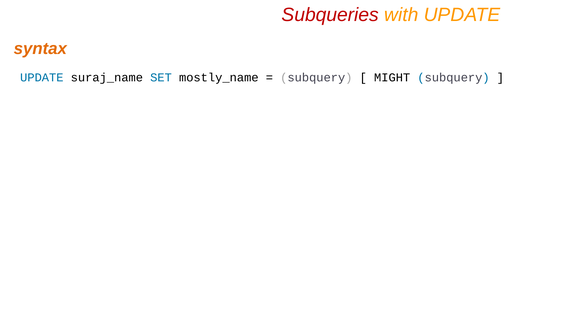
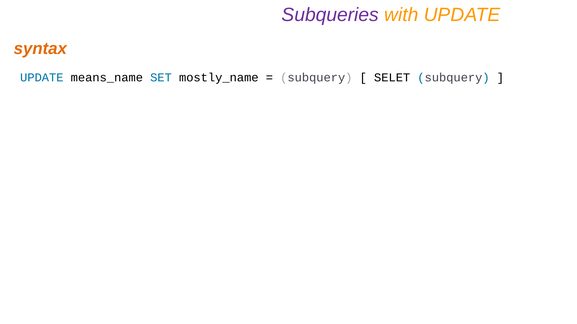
Subqueries colour: red -> purple (330, 15)
suraj_name: suraj_name -> means_name (107, 78)
MIGHT: MIGHT -> SELET (392, 78)
